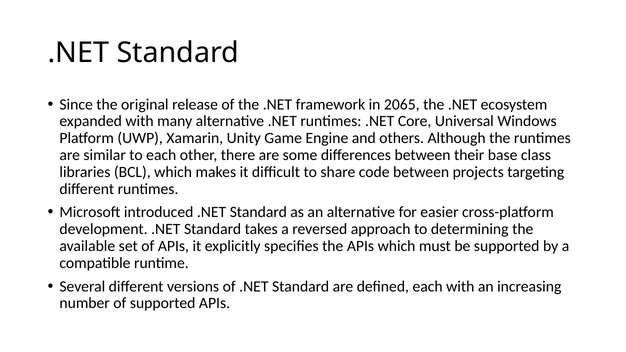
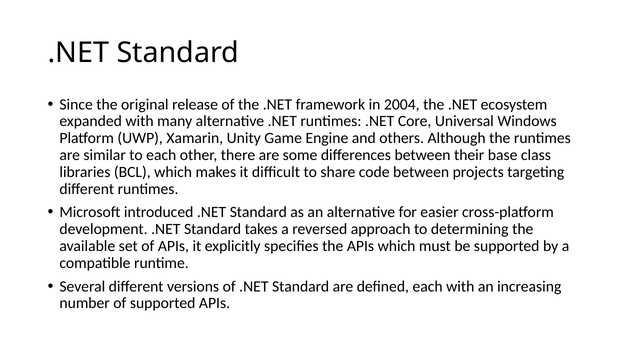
2065: 2065 -> 2004 (402, 104)
